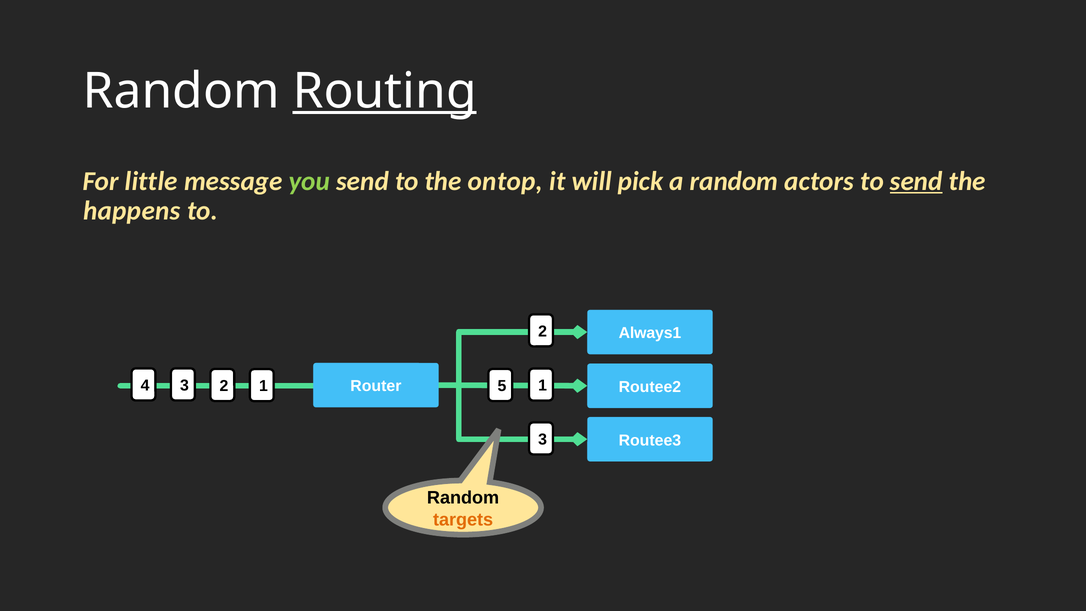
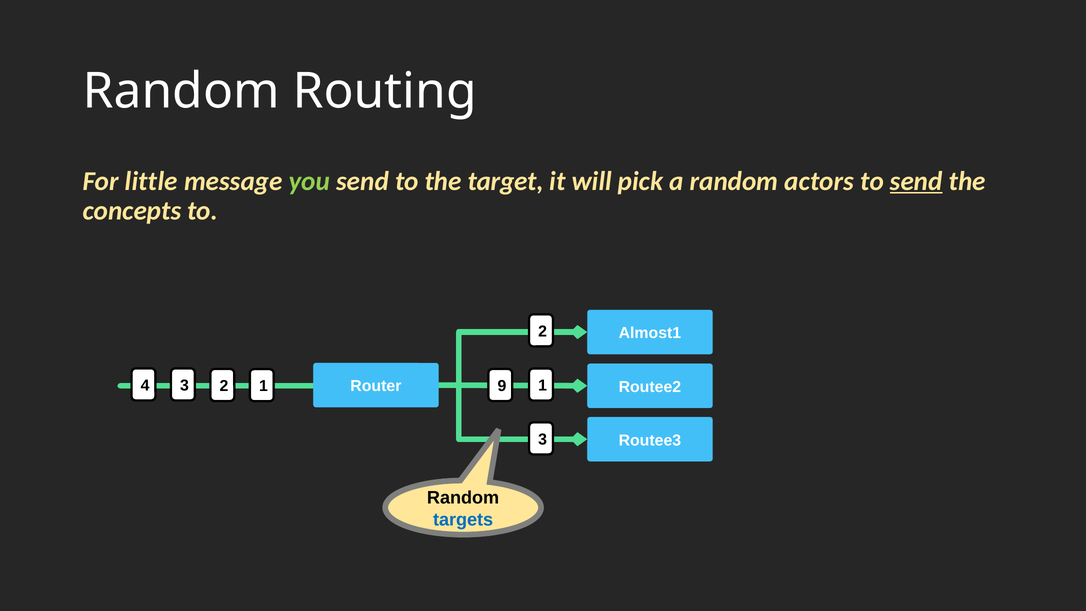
Routing underline: present -> none (385, 91)
ontop: ontop -> target (506, 181)
happens: happens -> concepts (132, 211)
Always1: Always1 -> Almost1 (650, 333)
5: 5 -> 9 (502, 386)
targets colour: orange -> blue (463, 520)
